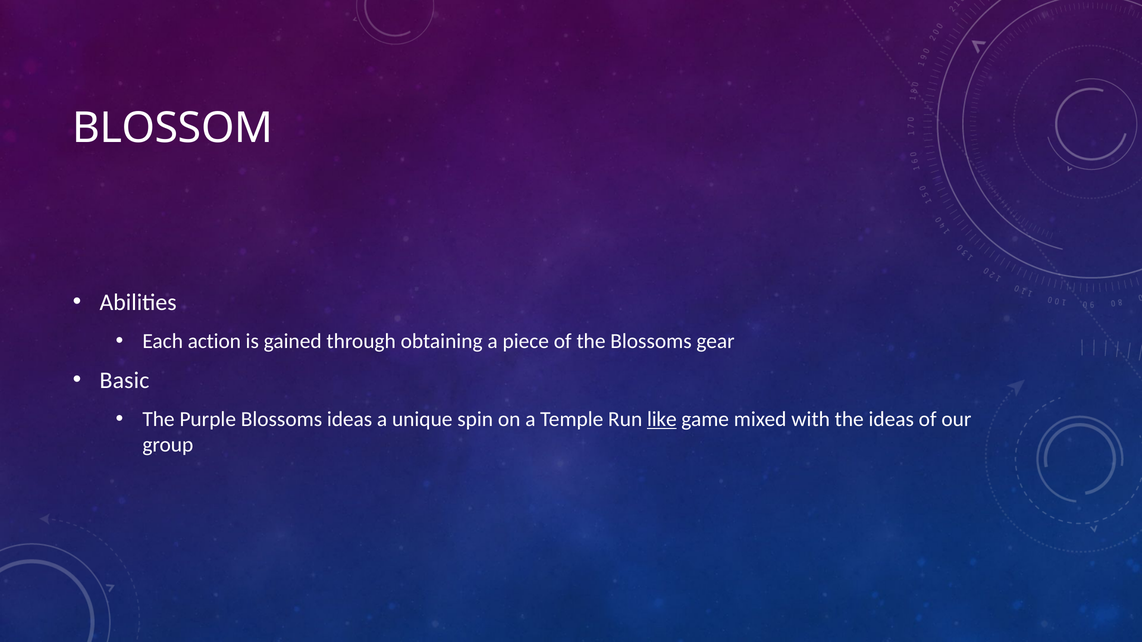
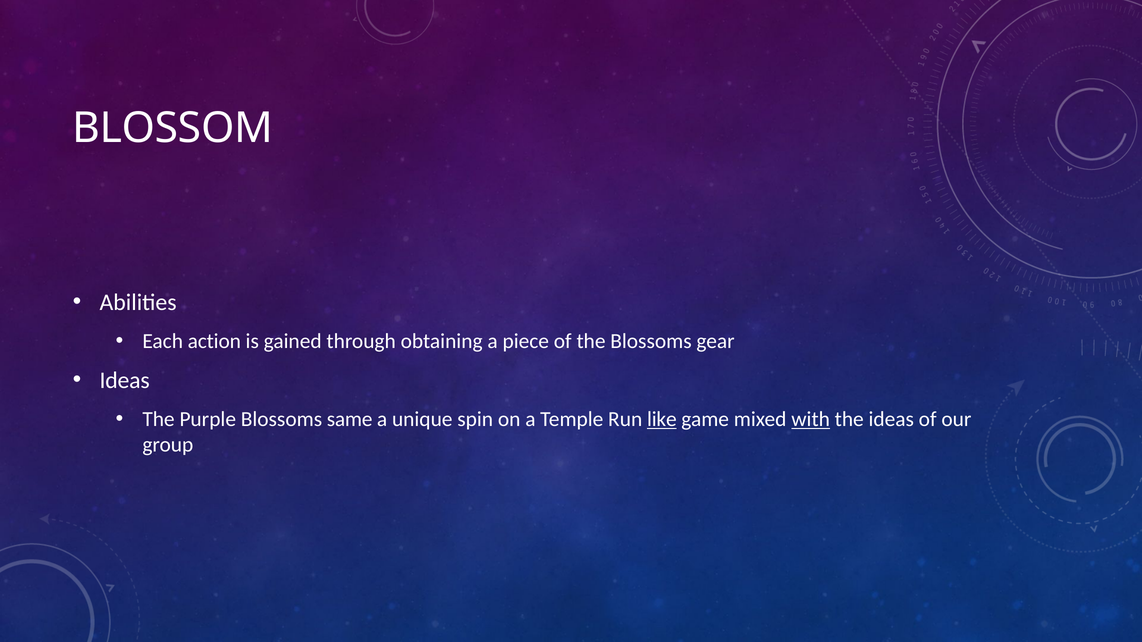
Basic: Basic -> Ideas (125, 381)
Blossoms ideas: ideas -> same (350, 419)
with underline: none -> present (811, 419)
